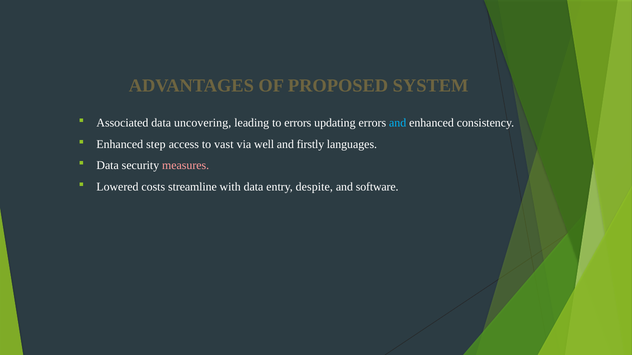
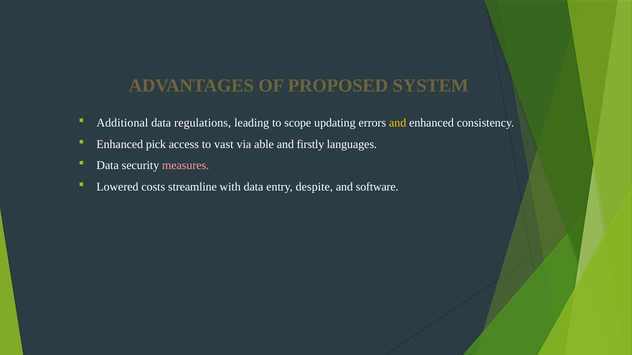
Associated: Associated -> Additional (122, 123)
uncovering: uncovering -> regulations (203, 123)
to errors: errors -> scope (298, 123)
and colour: light blue -> yellow (398, 123)
step: step -> pick (156, 144)
well: well -> able (264, 144)
